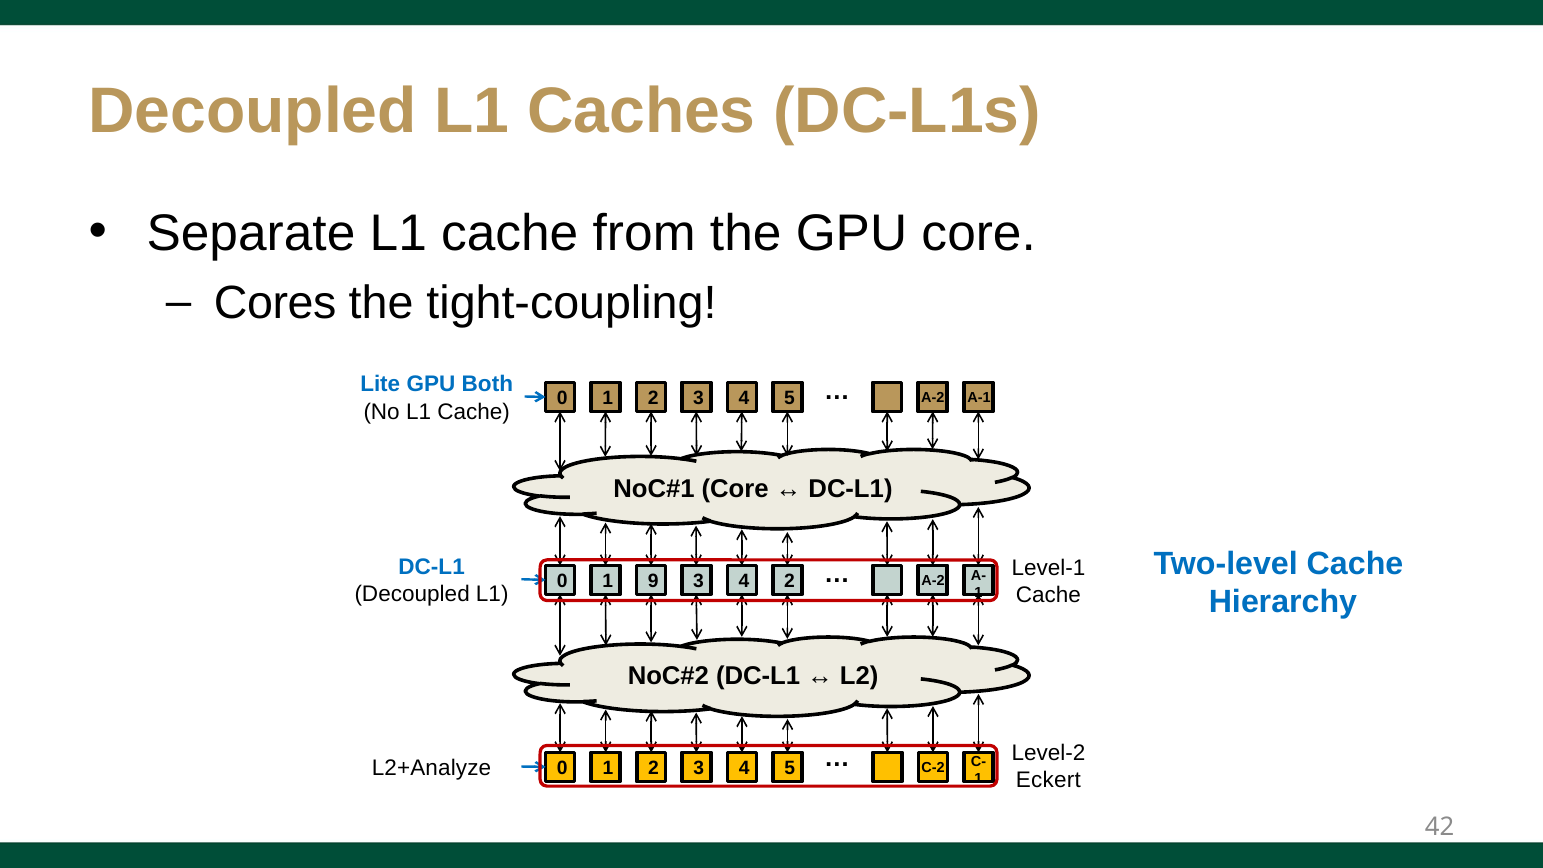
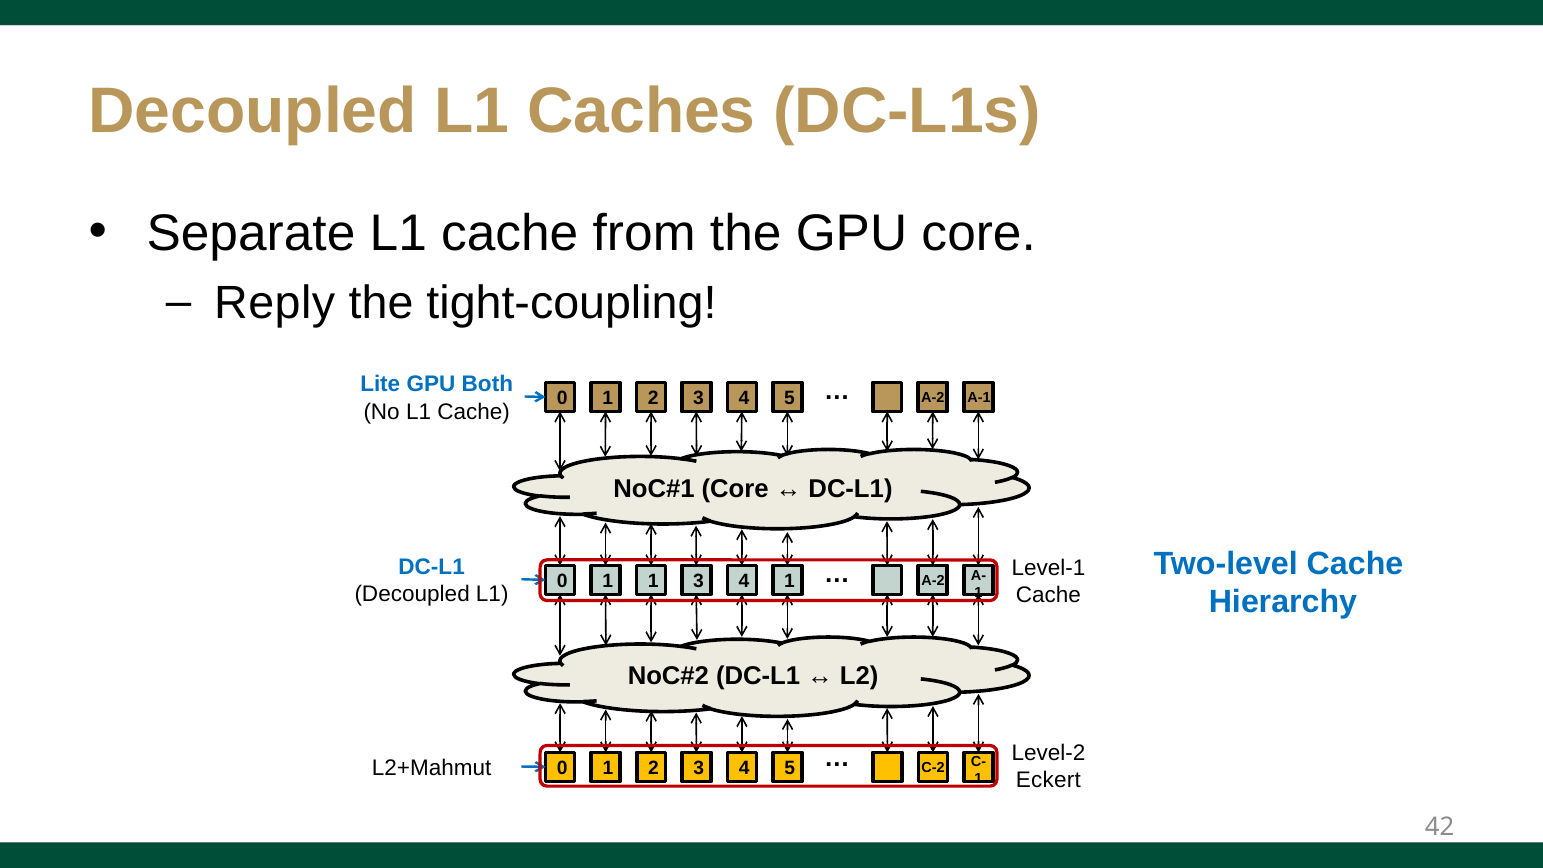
Cores: Cores -> Reply (275, 304)
1 9: 9 -> 1 (653, 581)
4 2: 2 -> 1 (790, 581)
L2+Analyze: L2+Analyze -> L2+Mahmut (432, 768)
